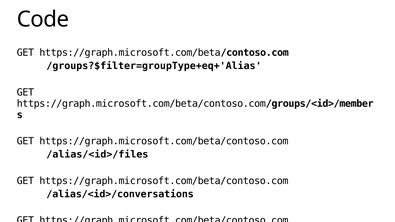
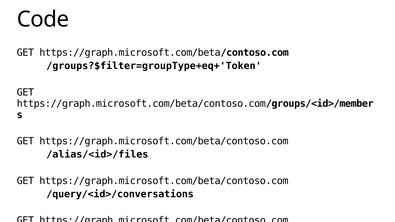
/groups?$filter=groupType+eq+'Alias: /groups?$filter=groupType+eq+'Alias -> /groups?$filter=groupType+eq+'Token (154, 66)
/alias/<id>/conversations: /alias/<id>/conversations -> /query/<id>/conversations (120, 194)
